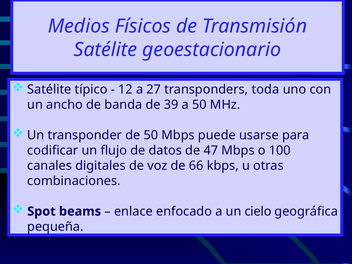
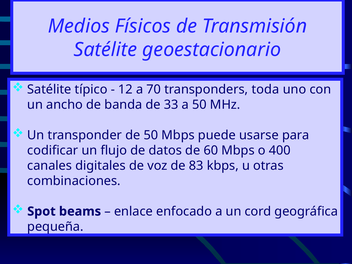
27: 27 -> 70 (154, 89)
39: 39 -> 33 (171, 105)
47: 47 -> 60 (211, 150)
100: 100 -> 400 (280, 150)
66: 66 -> 83 (196, 166)
cielo: cielo -> cord (258, 211)
